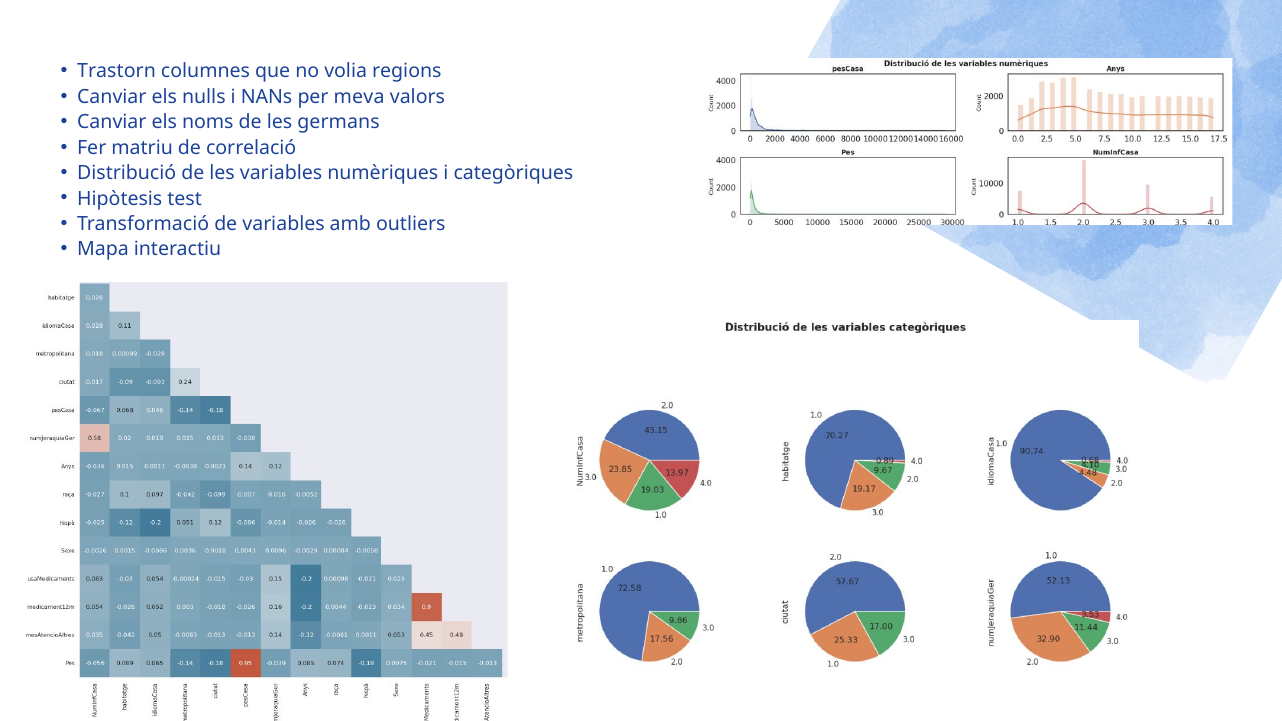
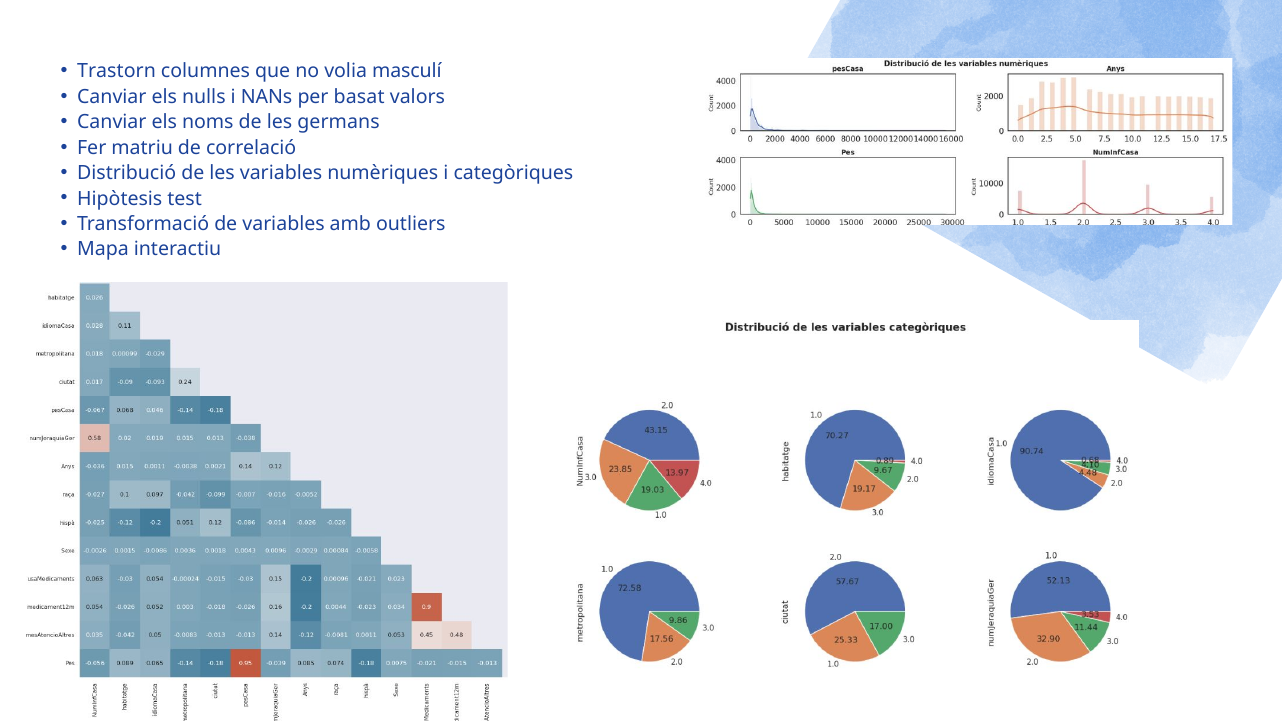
regions: regions -> masculí (407, 71)
meva: meva -> basat (359, 97)
